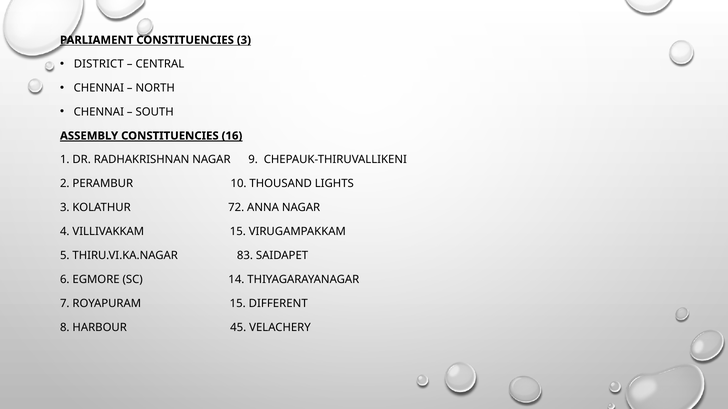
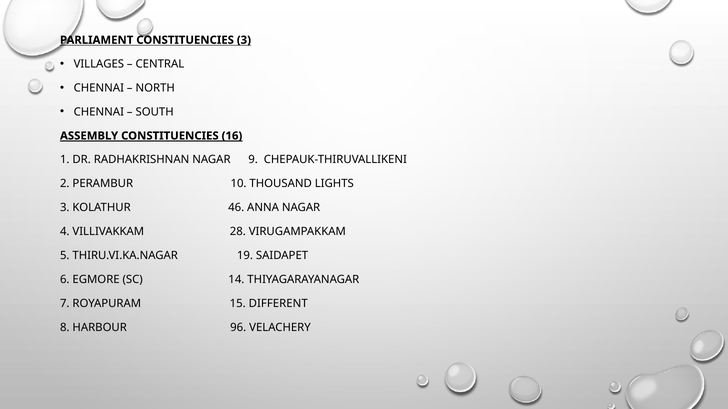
DISTRICT: DISTRICT -> VILLAGES (99, 64)
72: 72 -> 46 (236, 208)
VILLIVAKKAM 15: 15 -> 28 (238, 232)
83: 83 -> 19 (245, 256)
45: 45 -> 96 (238, 328)
